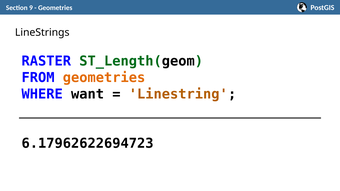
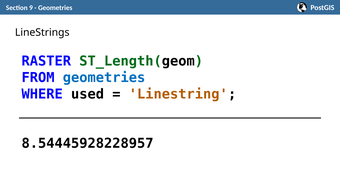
geometries colour: orange -> blue (104, 78)
want: want -> used (88, 94)
6.17962622694723: 6.17962622694723 -> 8.54445928228957 (88, 143)
